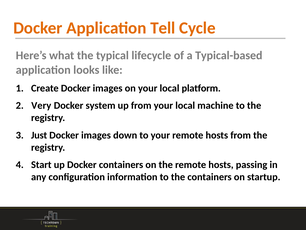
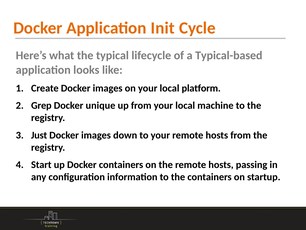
Tell: Tell -> Init (163, 28)
Very: Very -> Grep (41, 105)
system: system -> unique (101, 105)
